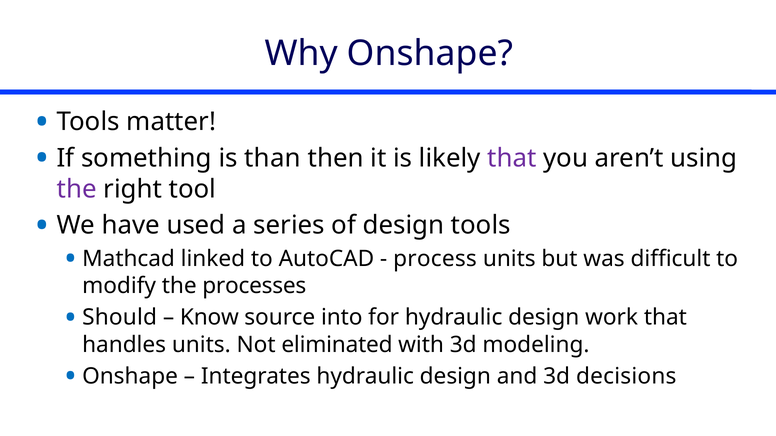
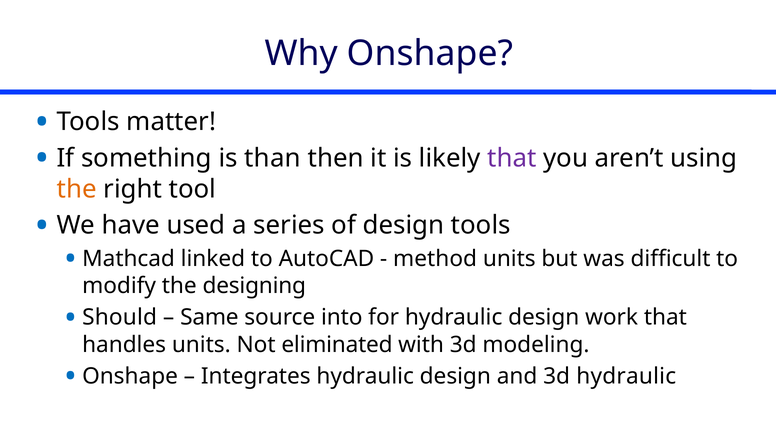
the colour: purple -> orange (77, 189)
process: process -> method (435, 259)
processes: processes -> designing (254, 286)
Know: Know -> Same (209, 318)
3d decisions: decisions -> hydraulic (626, 377)
